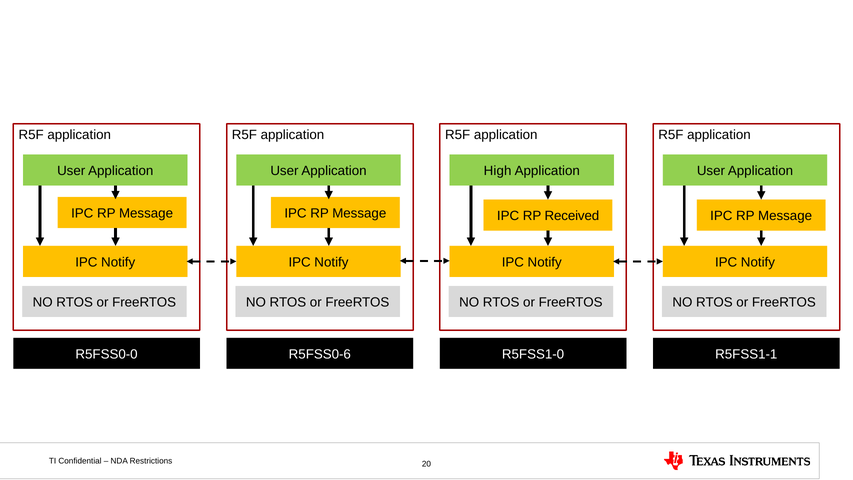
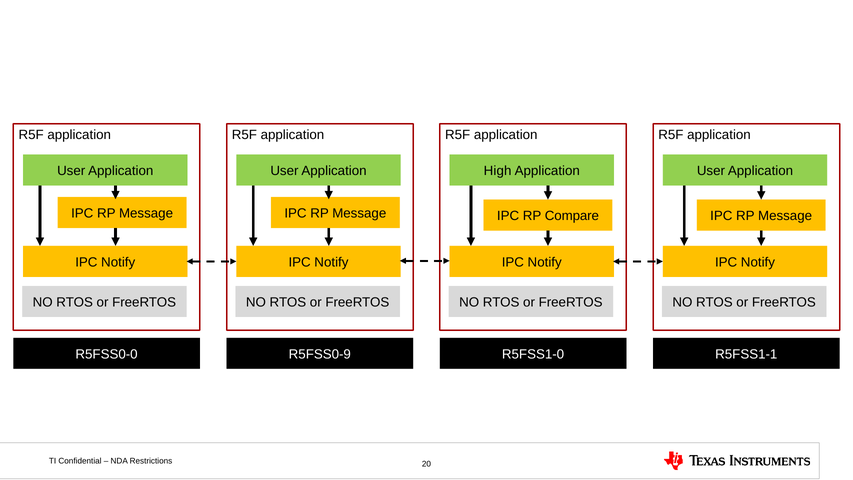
Received: Received -> Compare (572, 216)
R5FSS0-6: R5FSS0-6 -> R5FSS0-9 (320, 354)
